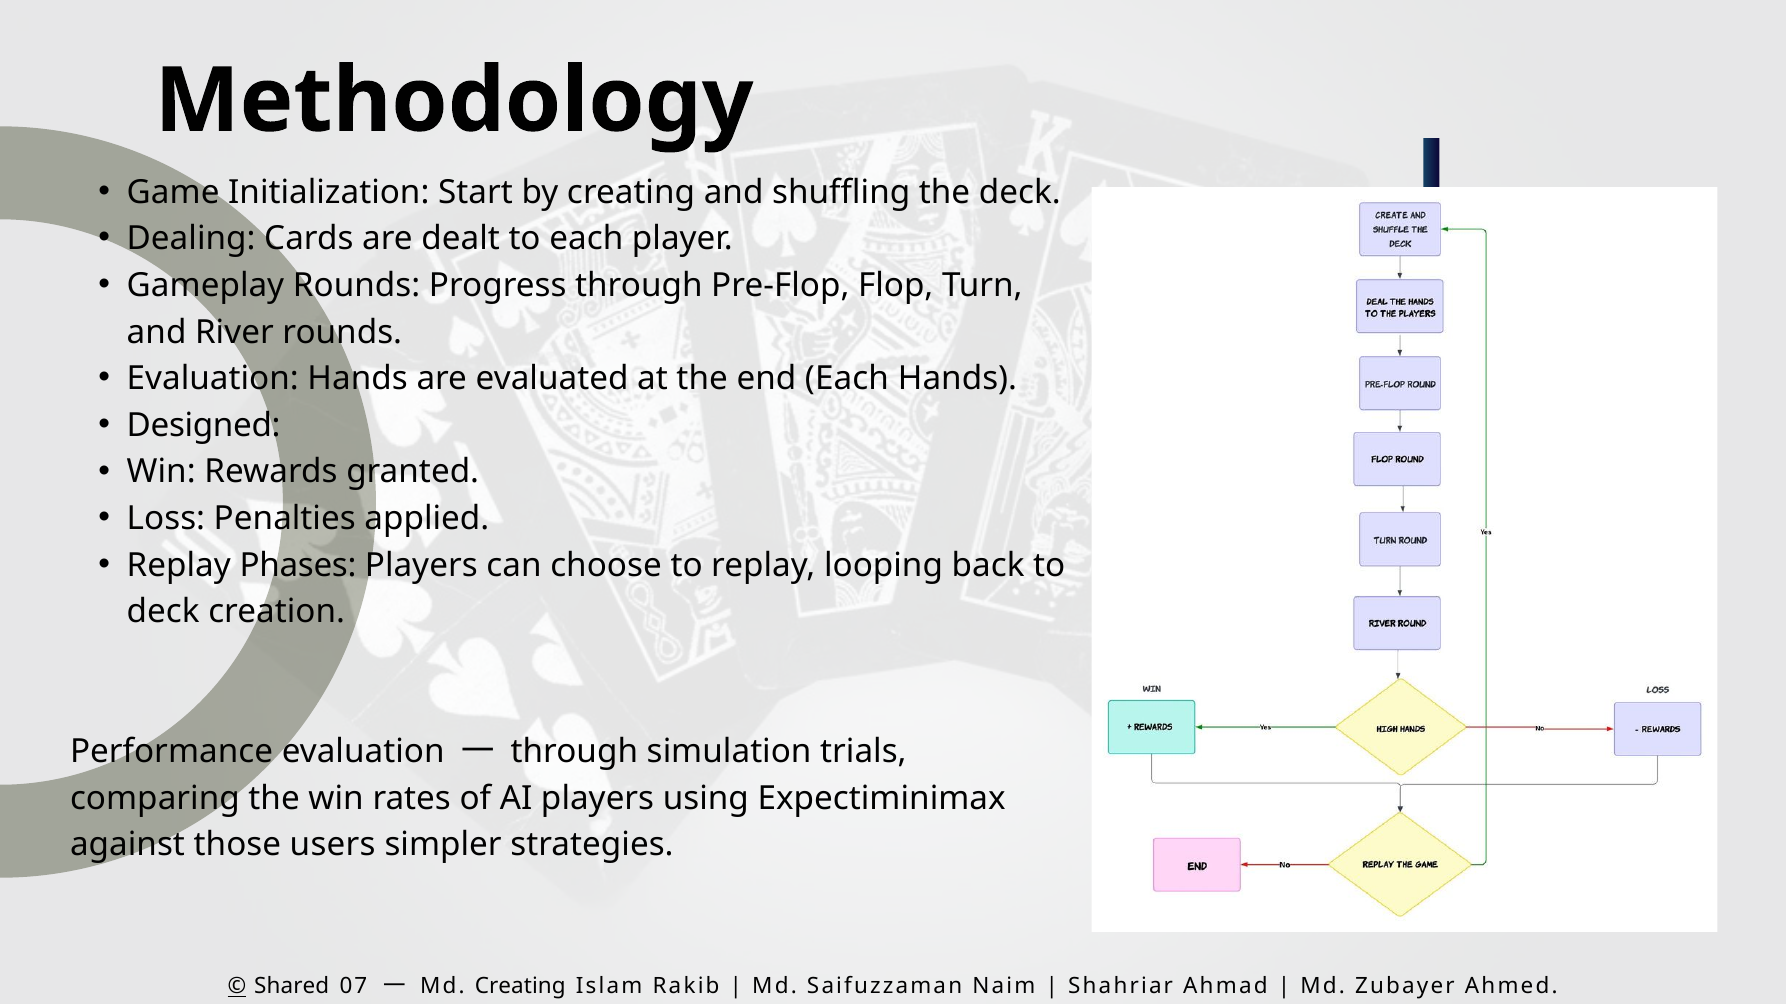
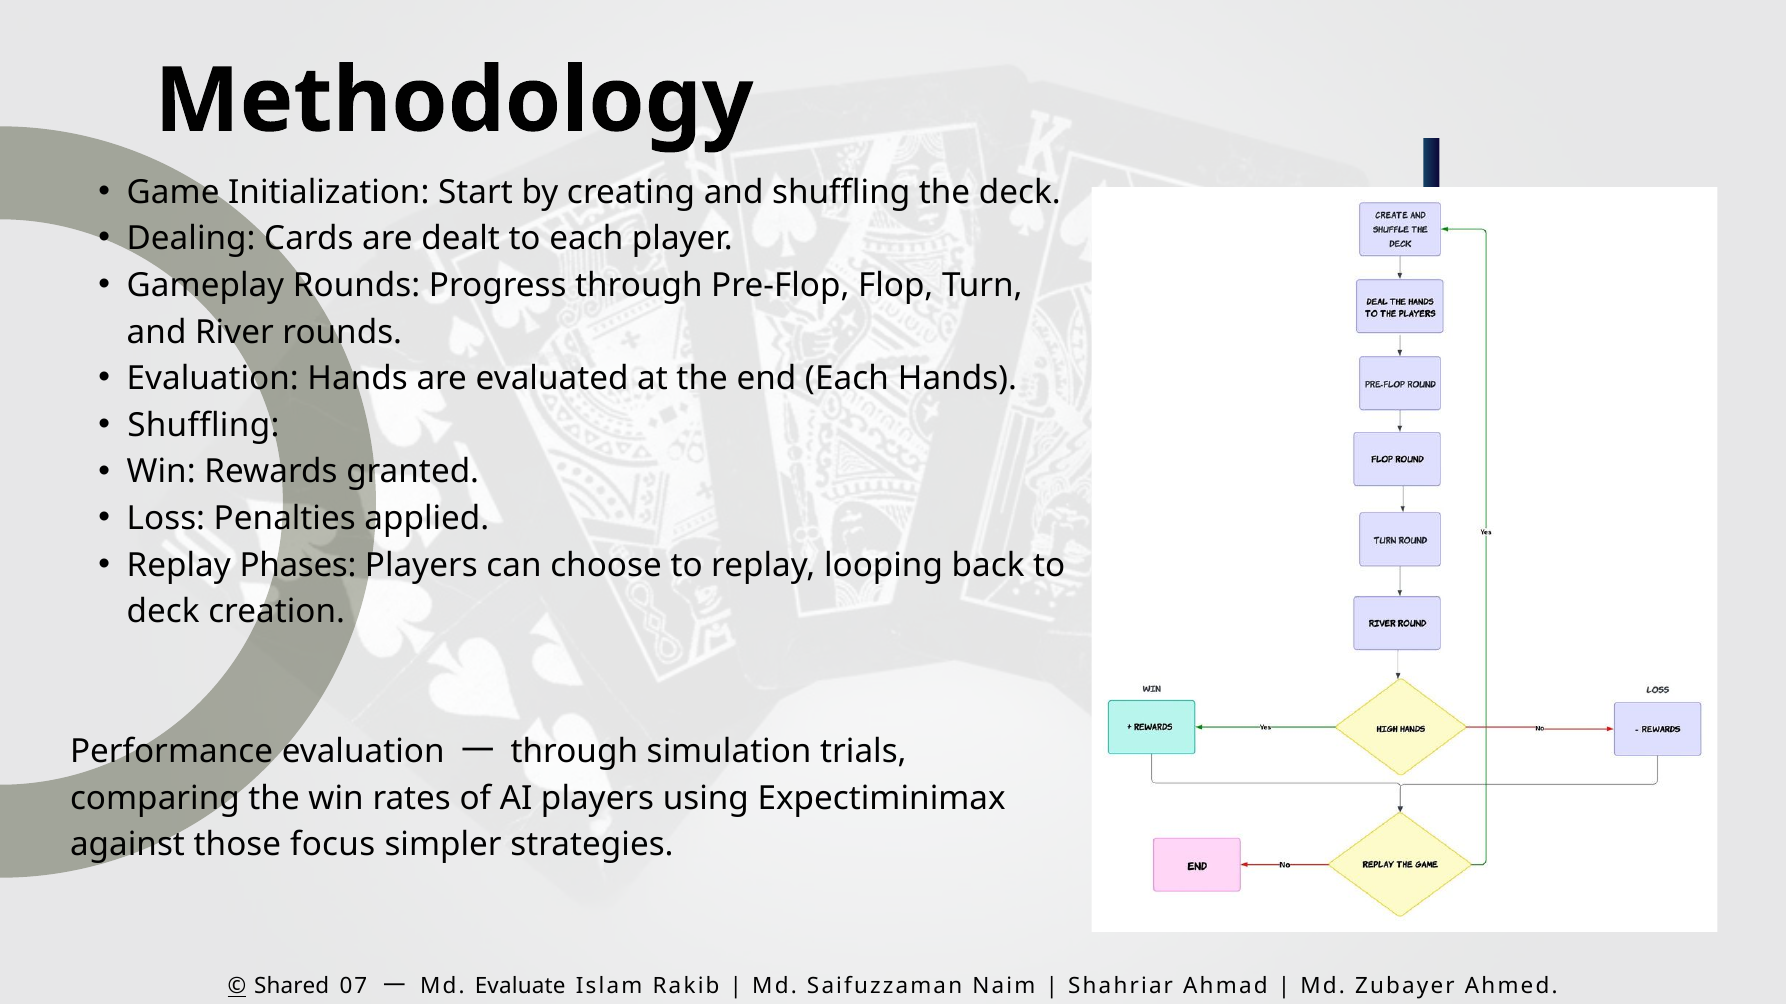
Designed: Designed -> Shuffling (203, 426)
users: users -> focus (333, 845)
Md Creating: Creating -> Evaluate (520, 987)
